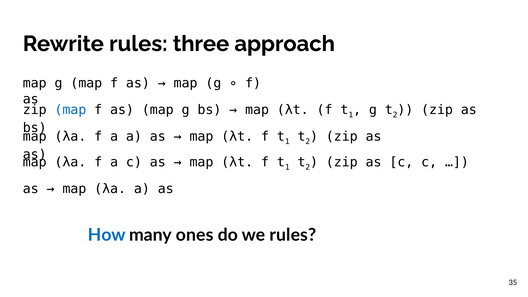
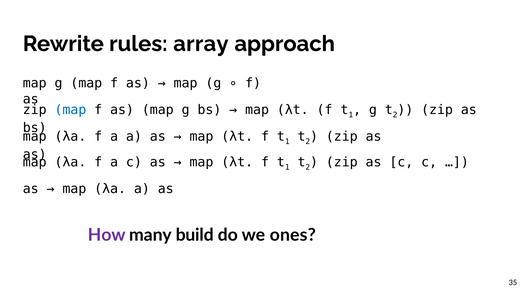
three: three -> array (201, 44)
How colour: blue -> purple (107, 235)
ones: ones -> build (195, 235)
we rules: rules -> ones (293, 235)
